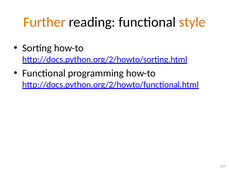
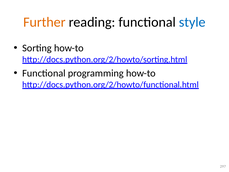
style colour: orange -> blue (192, 22)
